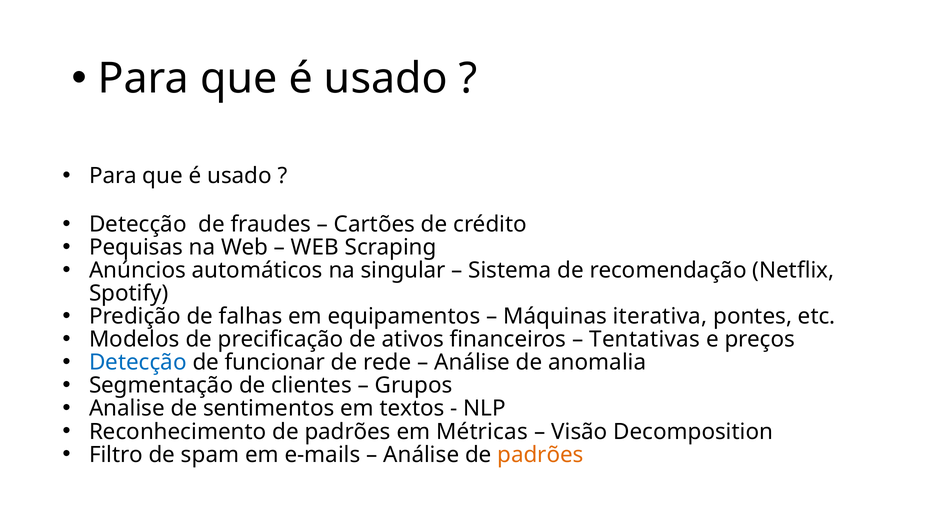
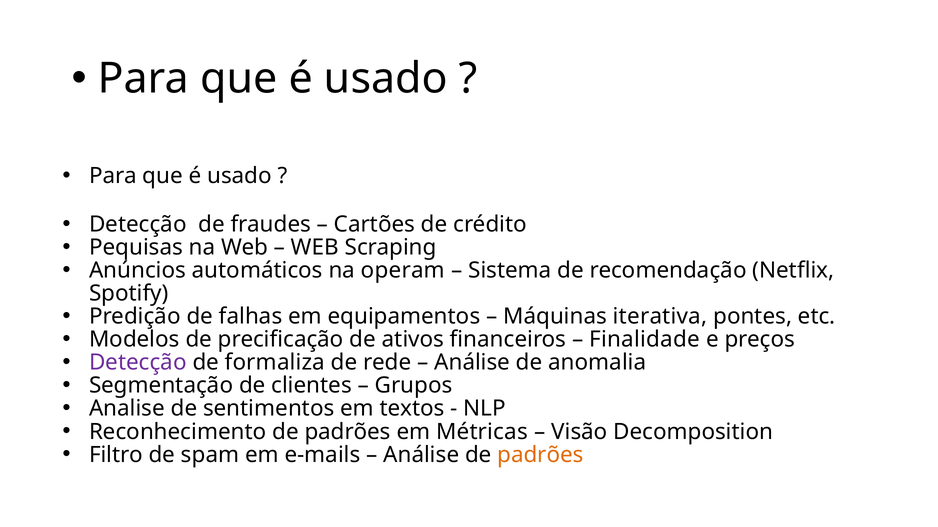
singular: singular -> operam (403, 271)
Tentativas: Tentativas -> Finalidade (645, 340)
Detecção colour: blue -> purple (138, 363)
funcionar: funcionar -> formaliza (275, 363)
